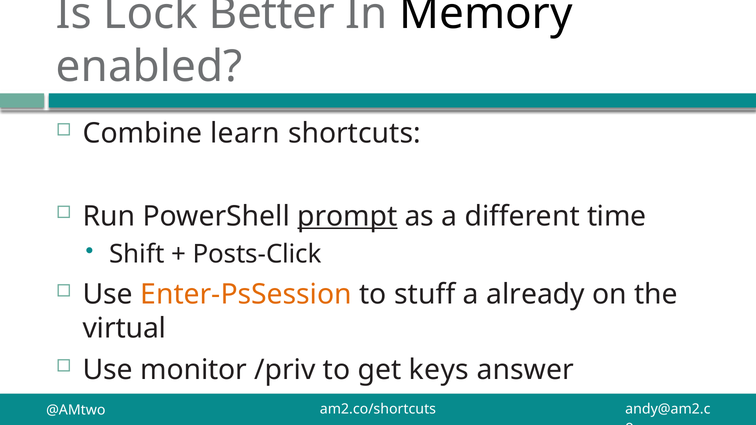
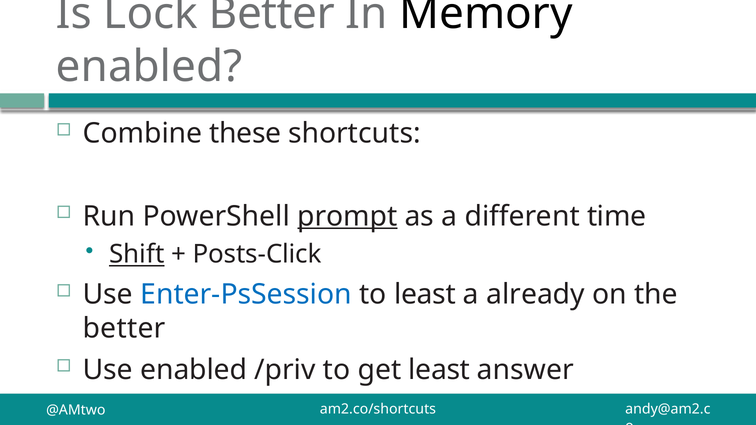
learn: learn -> these (245, 134)
Shift underline: none -> present (137, 255)
Enter-PsSession colour: orange -> blue (246, 295)
to stuff: stuff -> least (425, 295)
virtual: virtual -> better (124, 329)
Use monitor: monitor -> enabled (194, 370)
get keys: keys -> least (439, 370)
